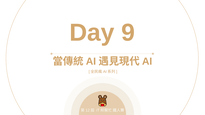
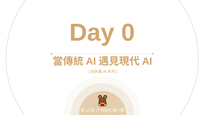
9: 9 -> 0 (128, 33)
